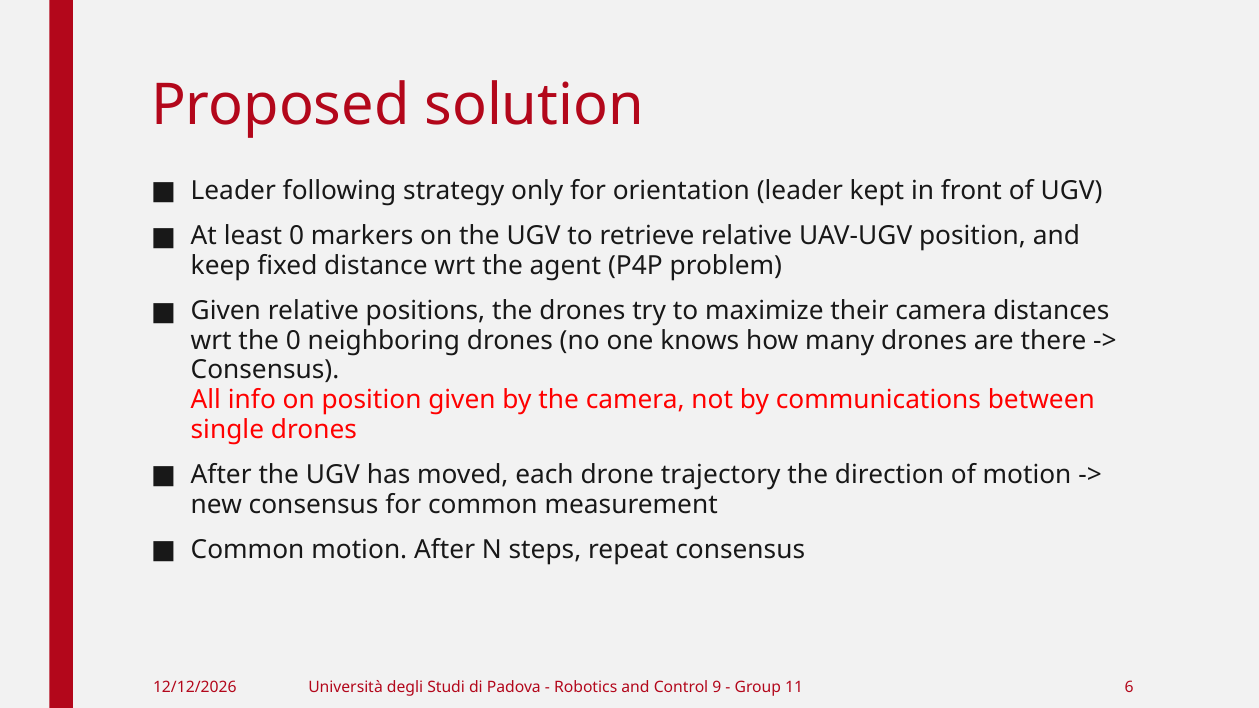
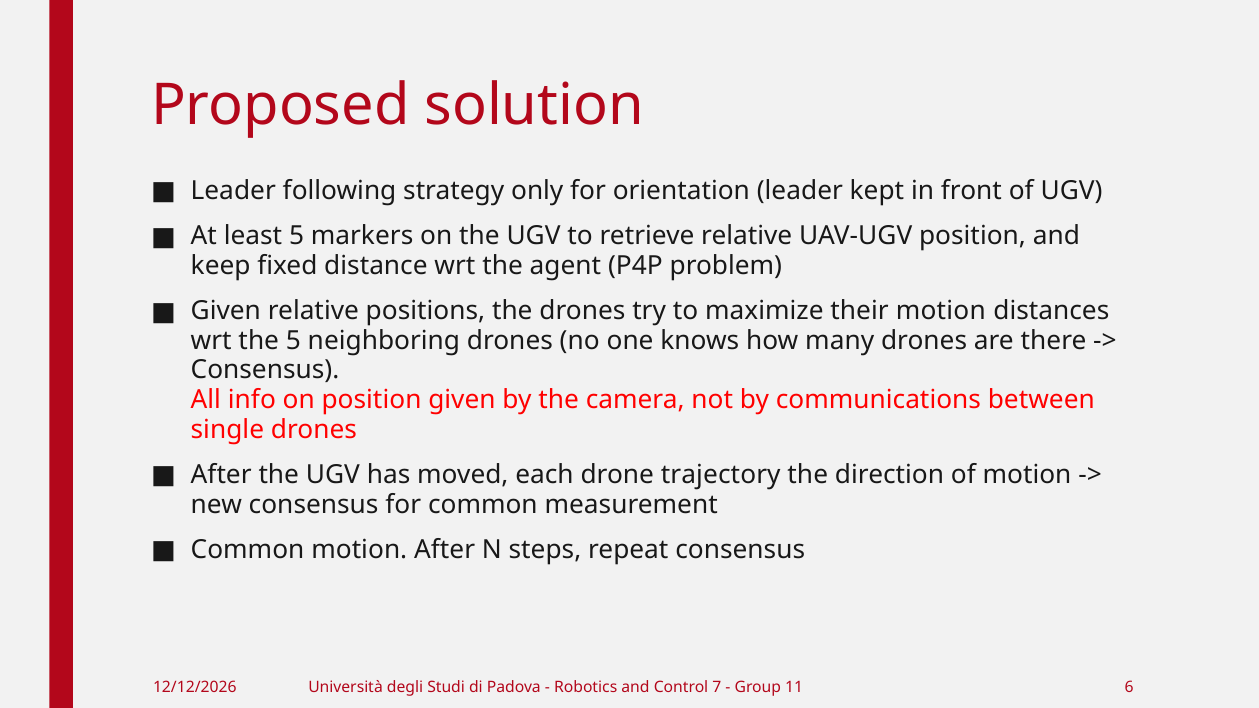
least 0: 0 -> 5 (297, 236)
their camera: camera -> motion (941, 311)
the 0: 0 -> 5 (293, 341)
9: 9 -> 7 (717, 687)
